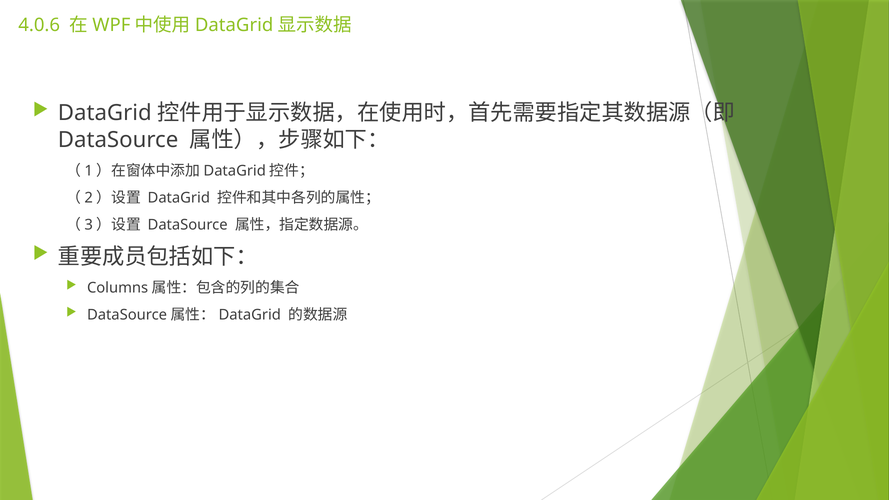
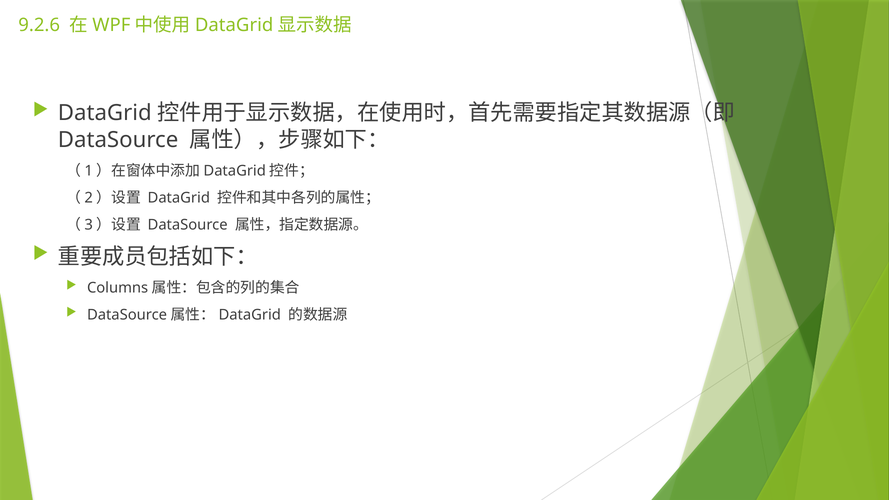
4.0.6: 4.0.6 -> 9.2.6 (39, 25)
